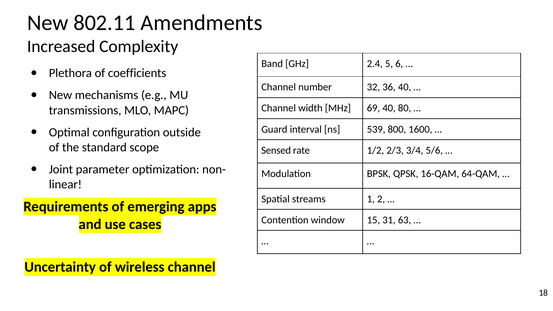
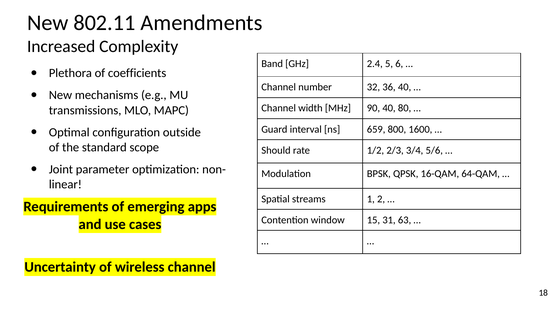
69: 69 -> 90 (373, 108)
539: 539 -> 659 (376, 129)
Sensed: Sensed -> Should (276, 150)
